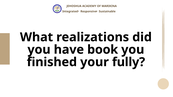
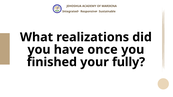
book: book -> once (103, 50)
